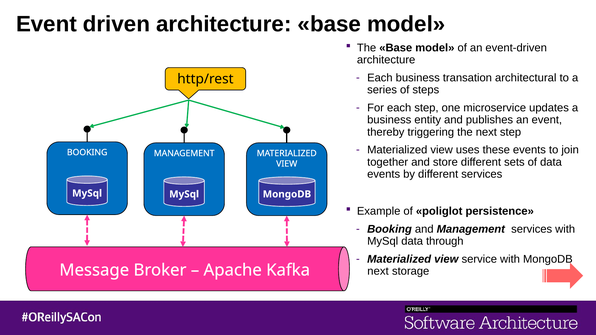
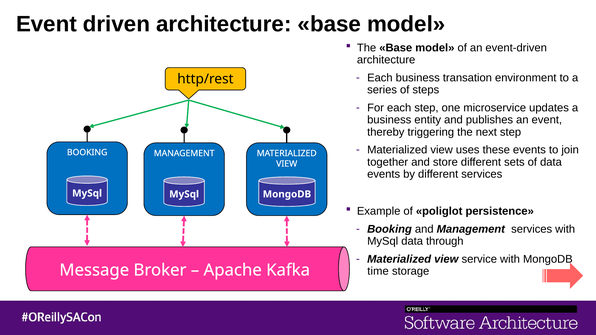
architectural: architectural -> environment (526, 78)
next: next -> time (378, 271)
